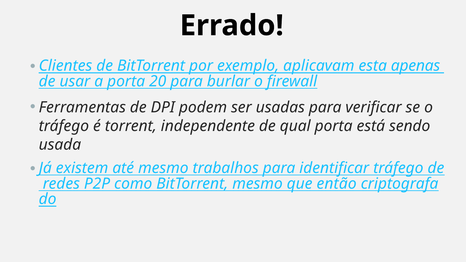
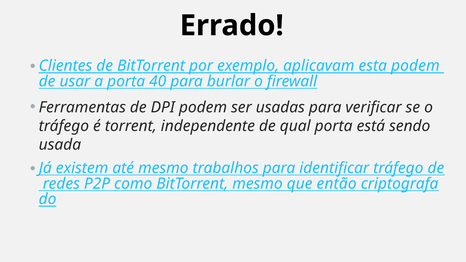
esta apenas: apenas -> podem (415, 66)
20: 20 -> 40 (158, 81)
